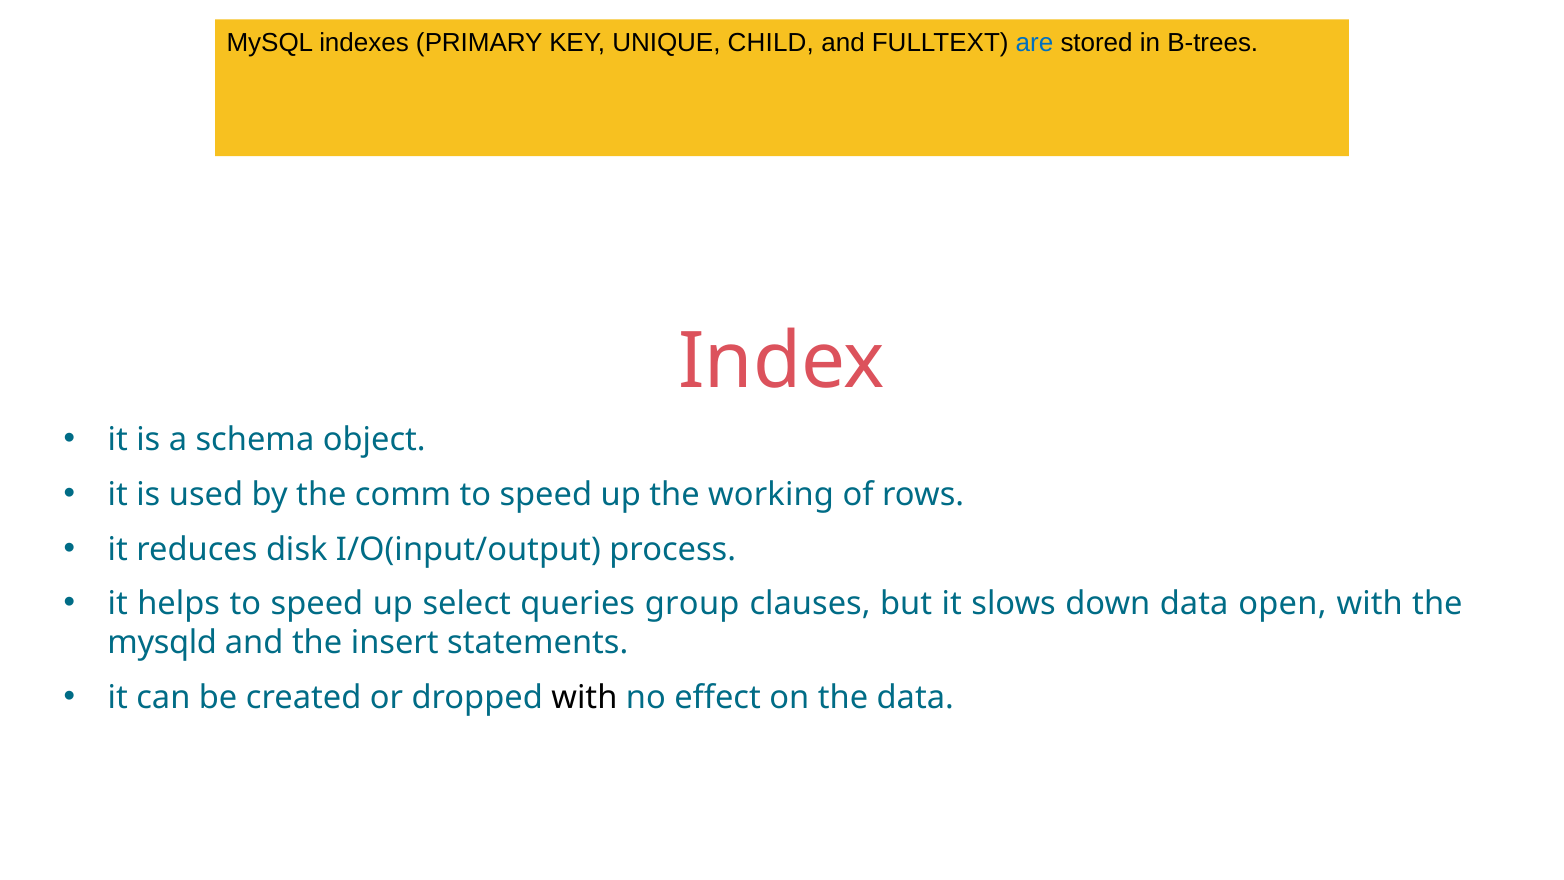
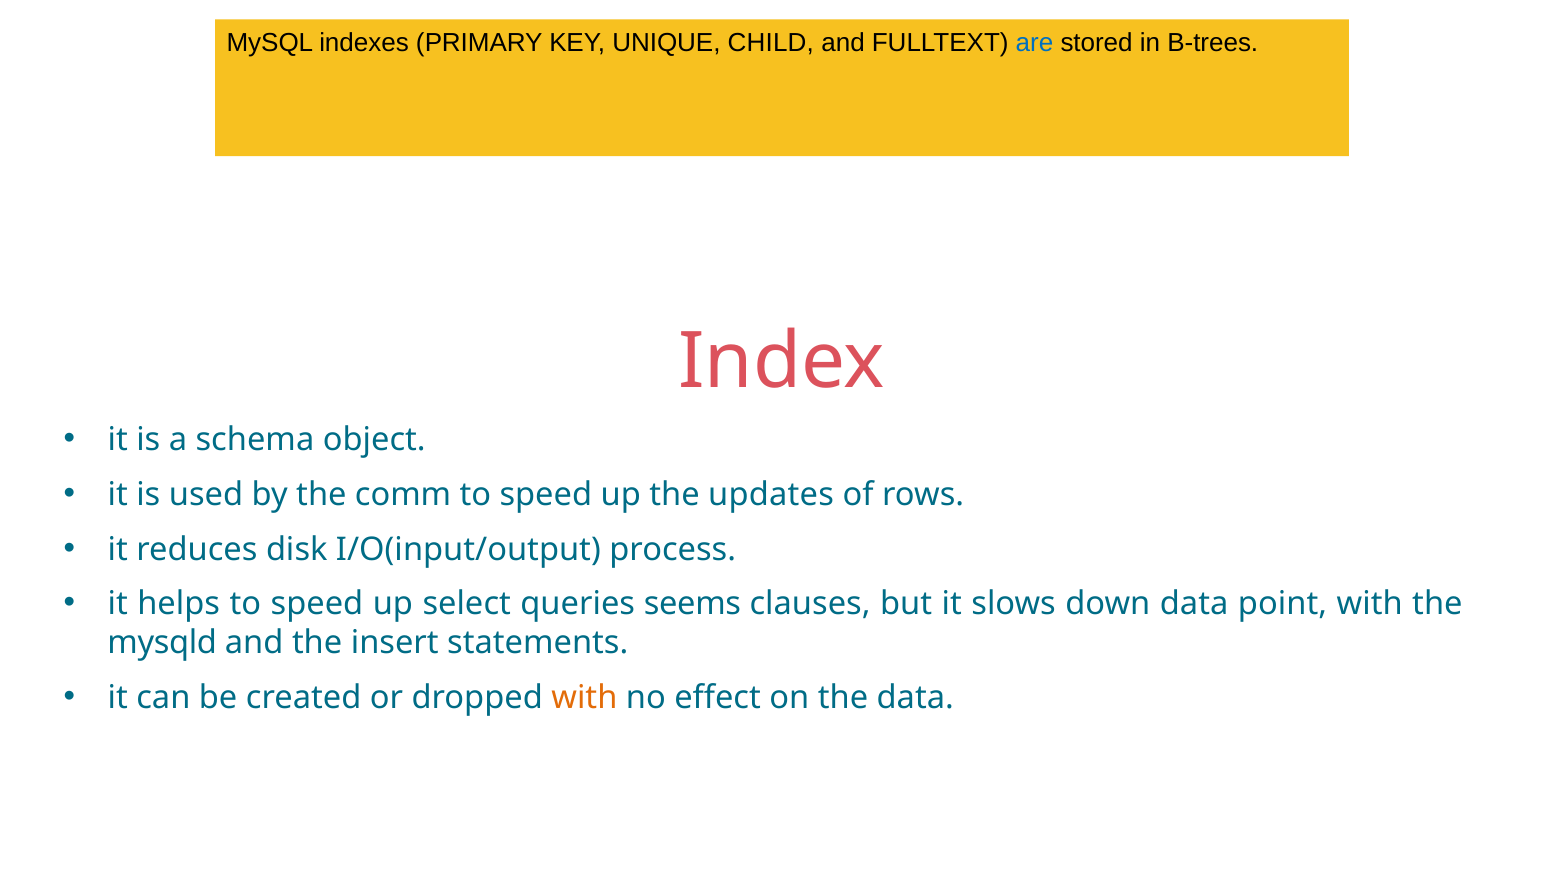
working: working -> updates (771, 494)
group: group -> seems (692, 604)
open: open -> point (1283, 604)
with colour: black -> orange (584, 698)
